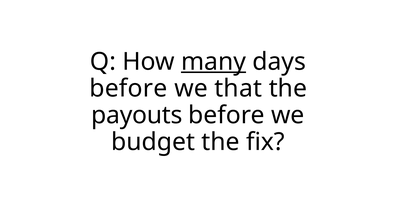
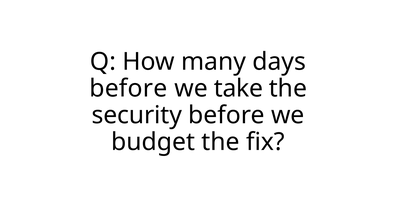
many underline: present -> none (213, 62)
that: that -> take (238, 88)
payouts: payouts -> security (137, 115)
